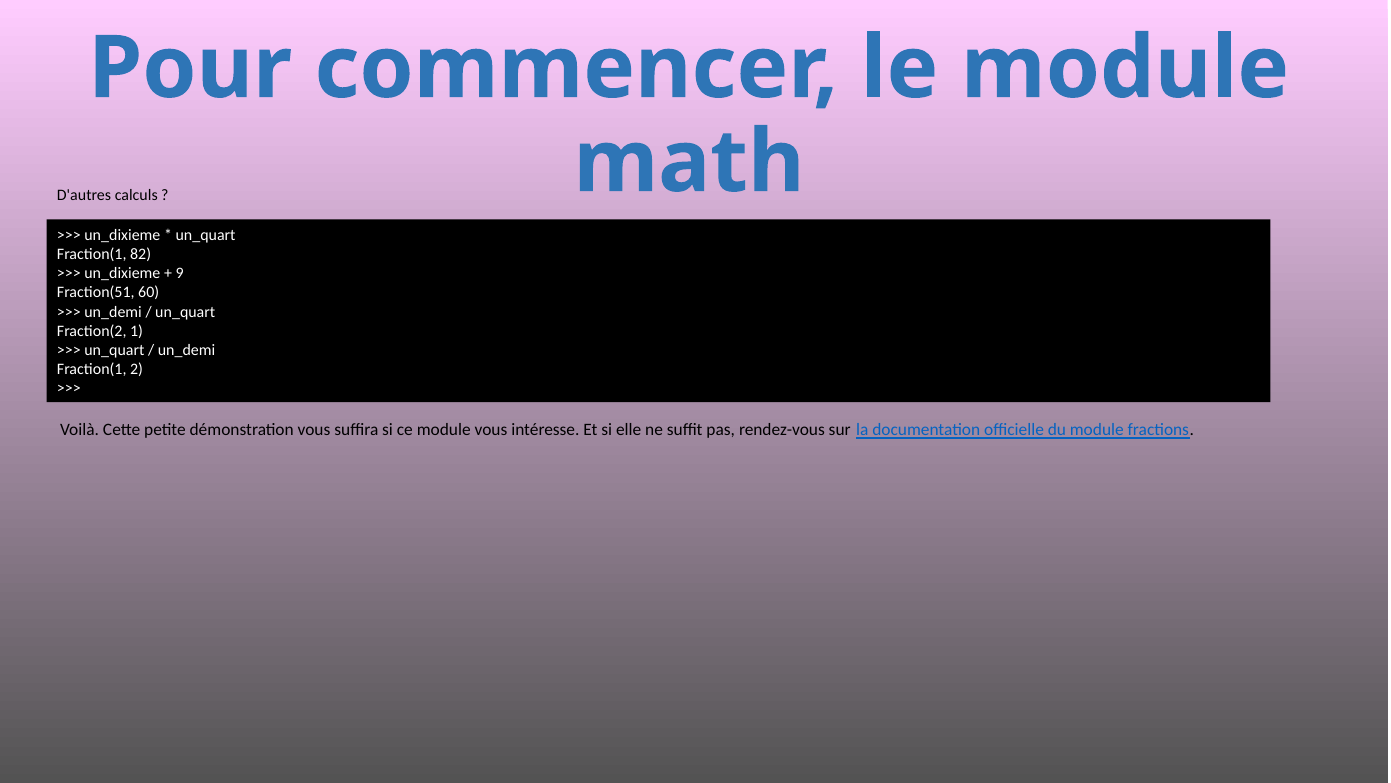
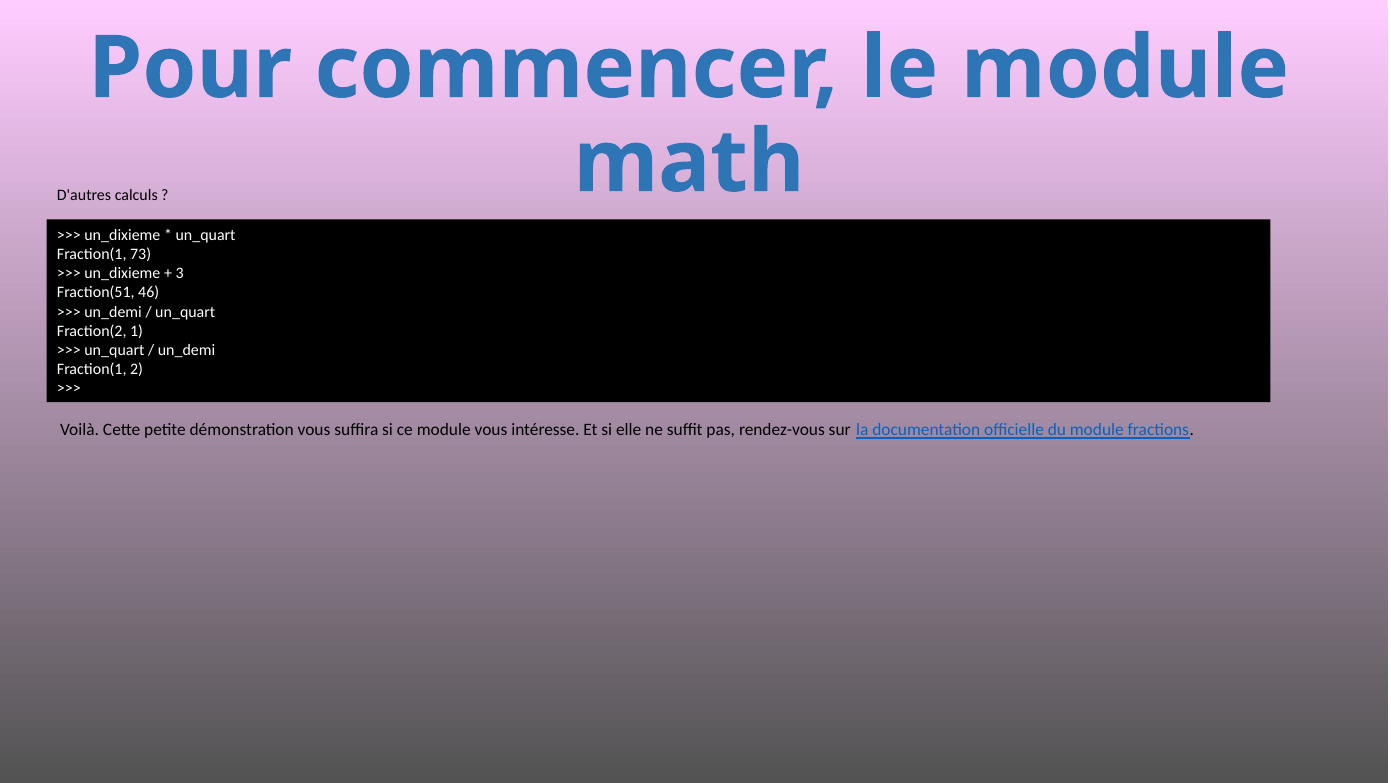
82: 82 -> 73 (141, 254)
9: 9 -> 3 (180, 273)
60: 60 -> 46 (149, 293)
